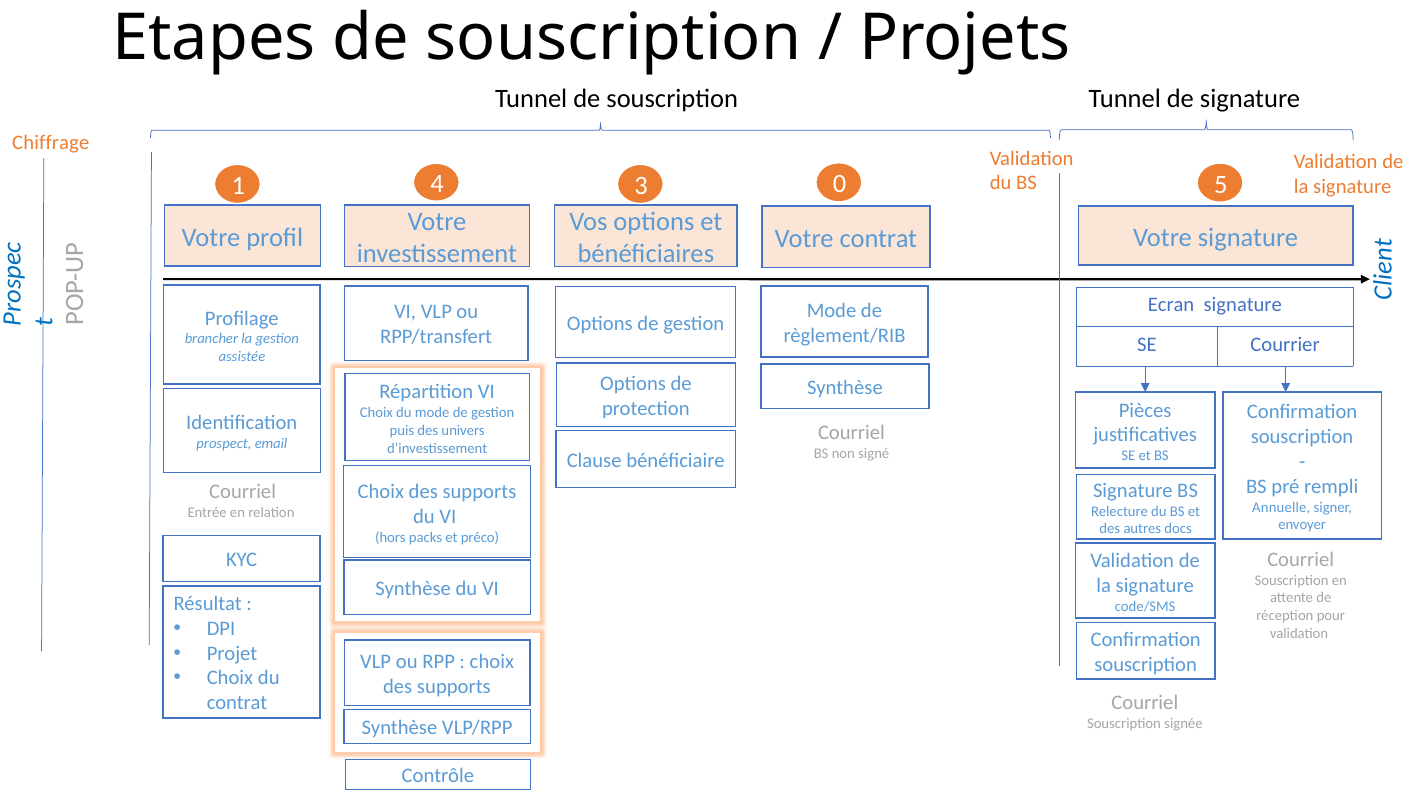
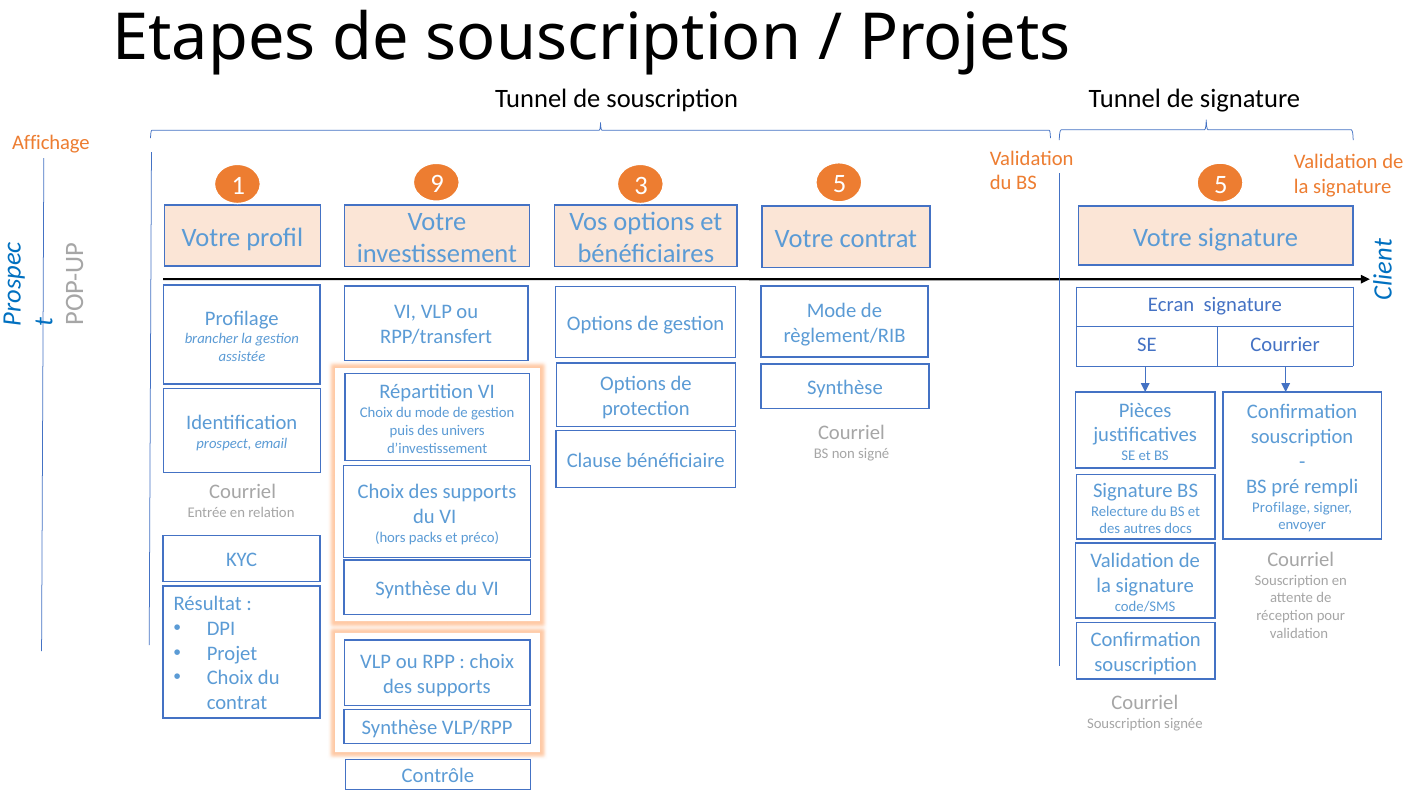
Chiffrage: Chiffrage -> Affichage (51, 142)
4: 4 -> 9 (437, 184)
3 0: 0 -> 5 (840, 184)
Annuelle: Annuelle -> Profilage (1281, 507)
